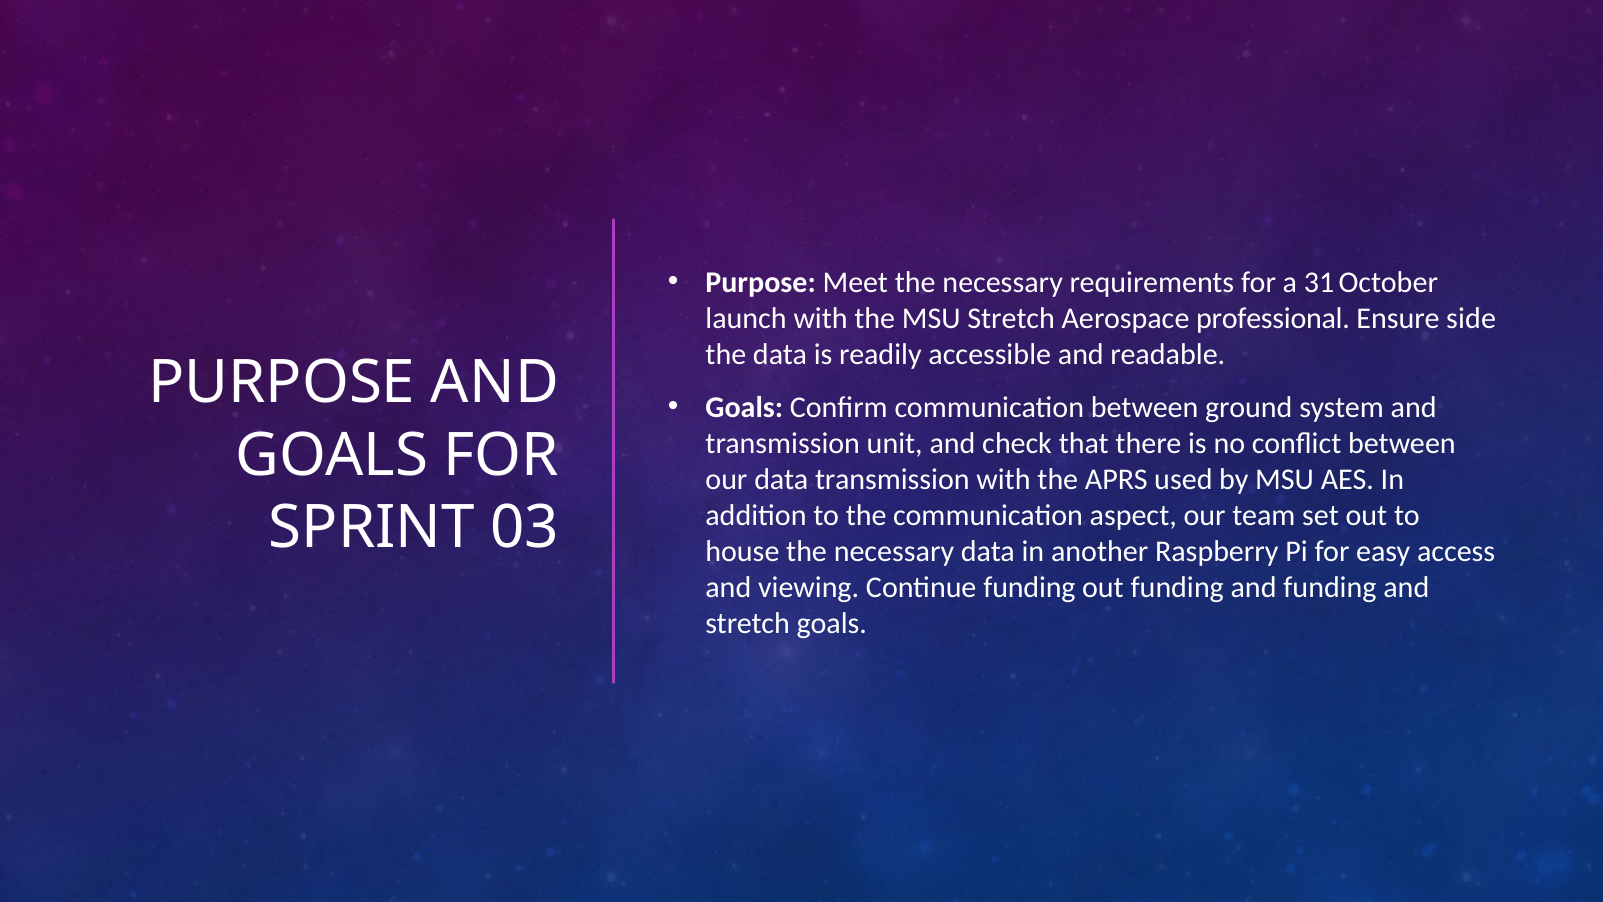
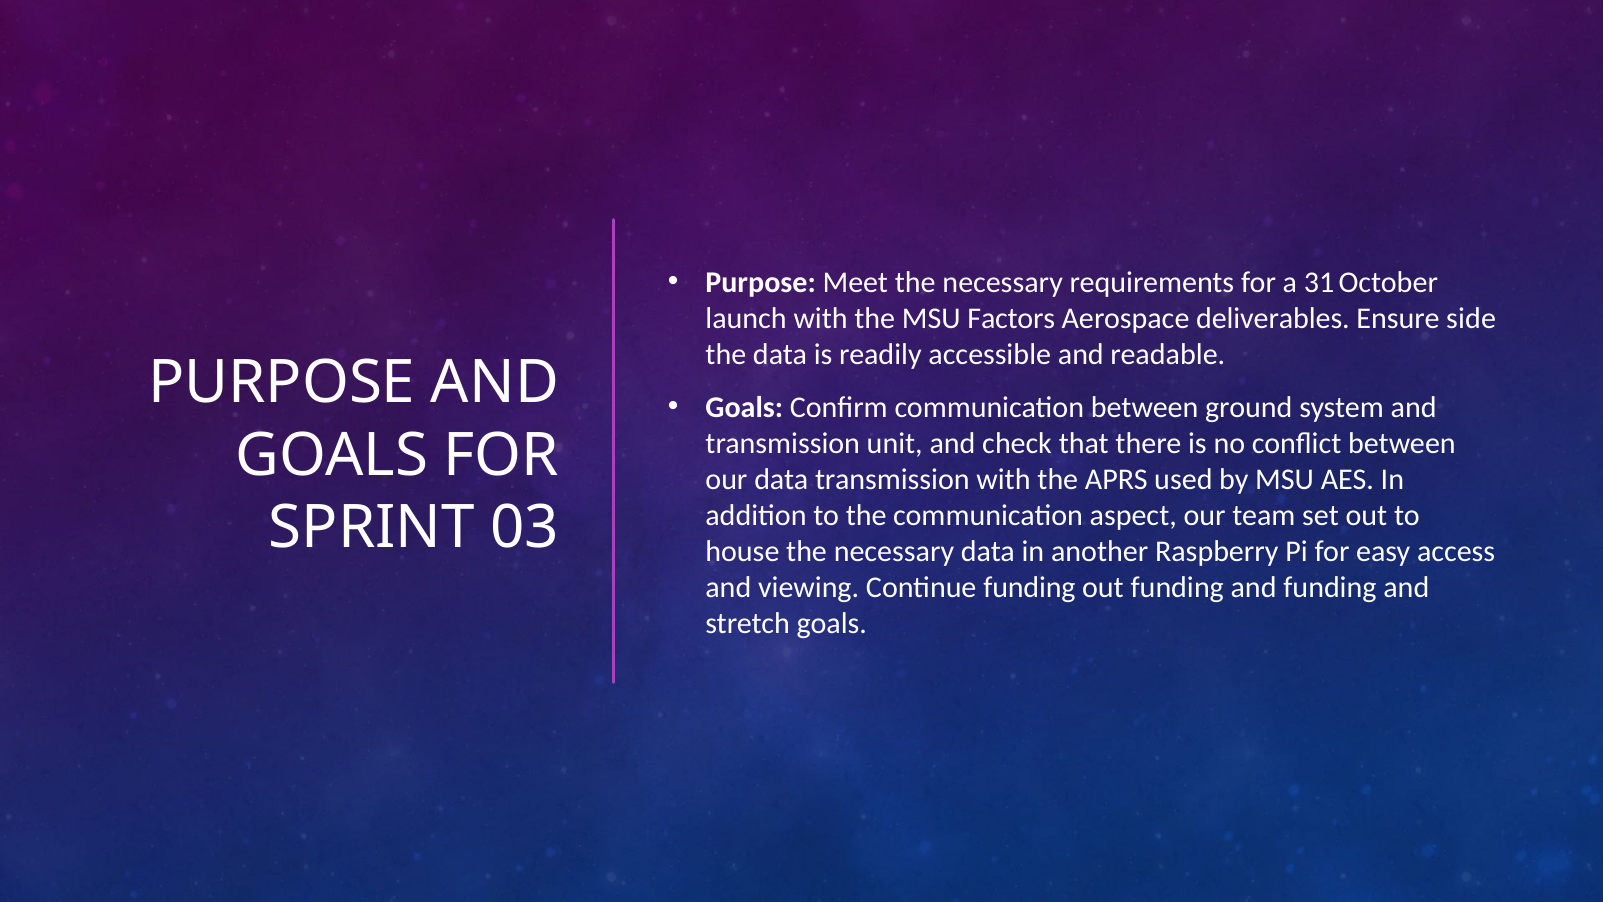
MSU Stretch: Stretch -> Factors (1011, 318)
professional: professional -> deliverables (1273, 318)
